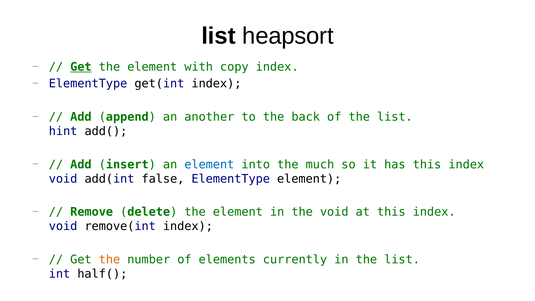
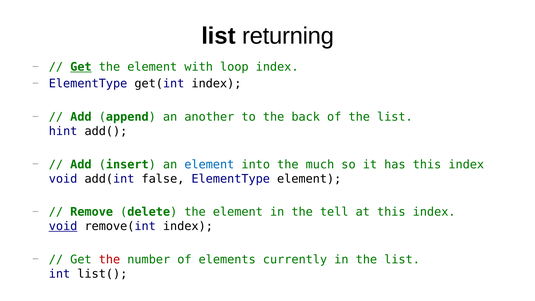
heapsort: heapsort -> returning (288, 36)
copy: copy -> loop (234, 67)
the void: void -> tell (334, 212)
void underline: none -> present (63, 226)
the colour: orange -> red (109, 260)
half(: half( -> list( (102, 274)
